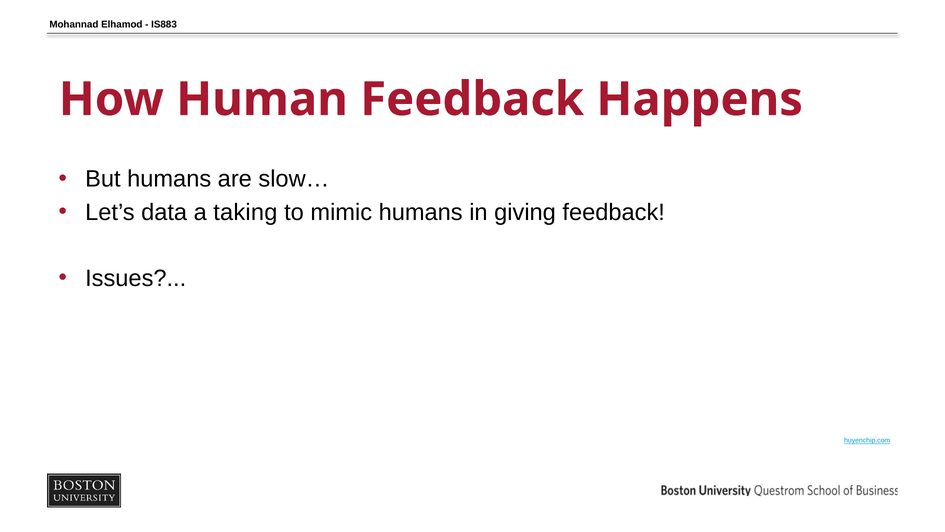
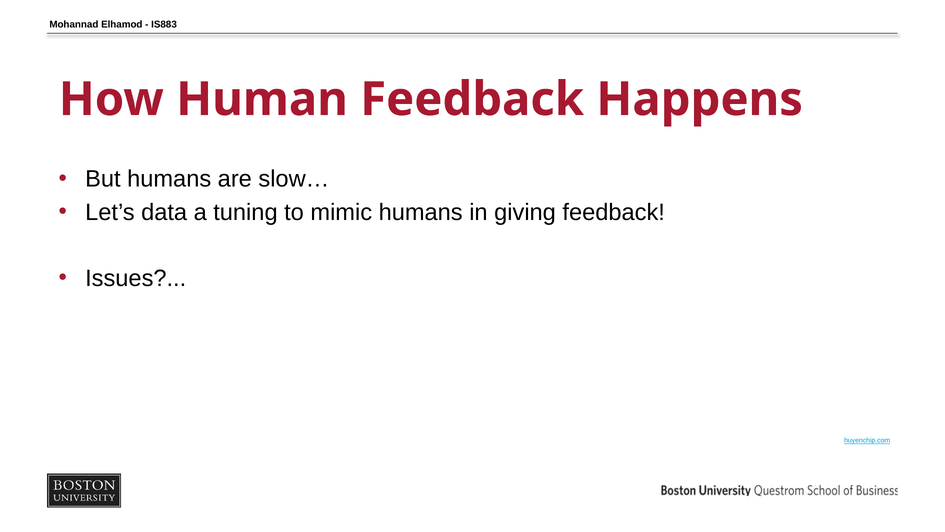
taking: taking -> tuning (245, 212)
